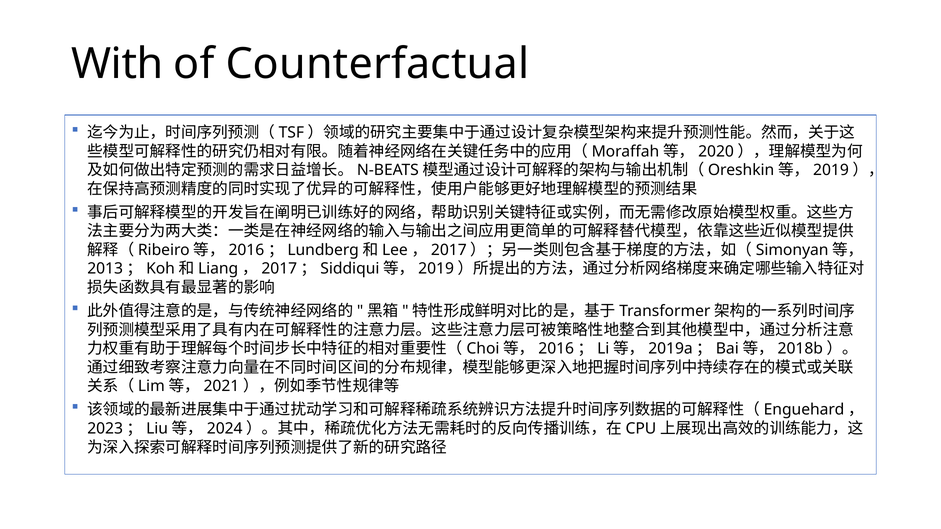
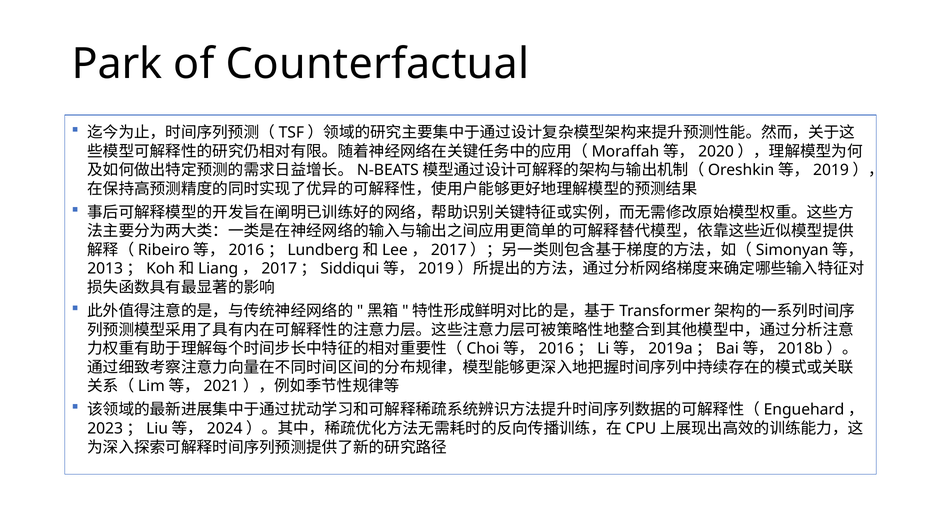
With: With -> Park (117, 64)
